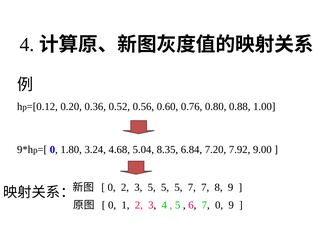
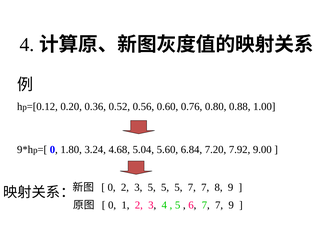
8.35: 8.35 -> 5.60 (167, 149)
6 7 0: 0 -> 7 (219, 205)
